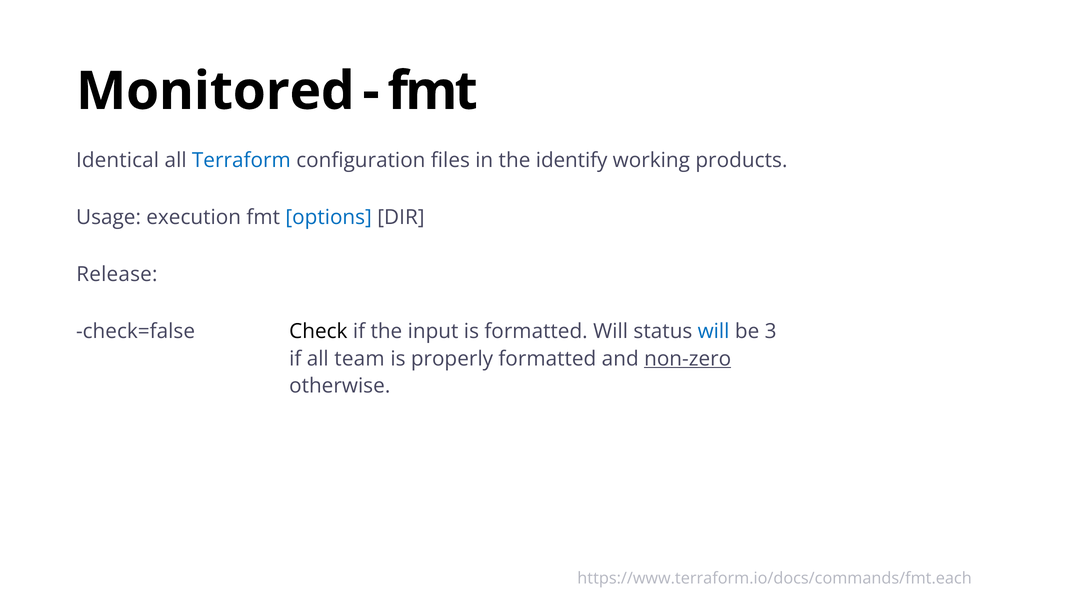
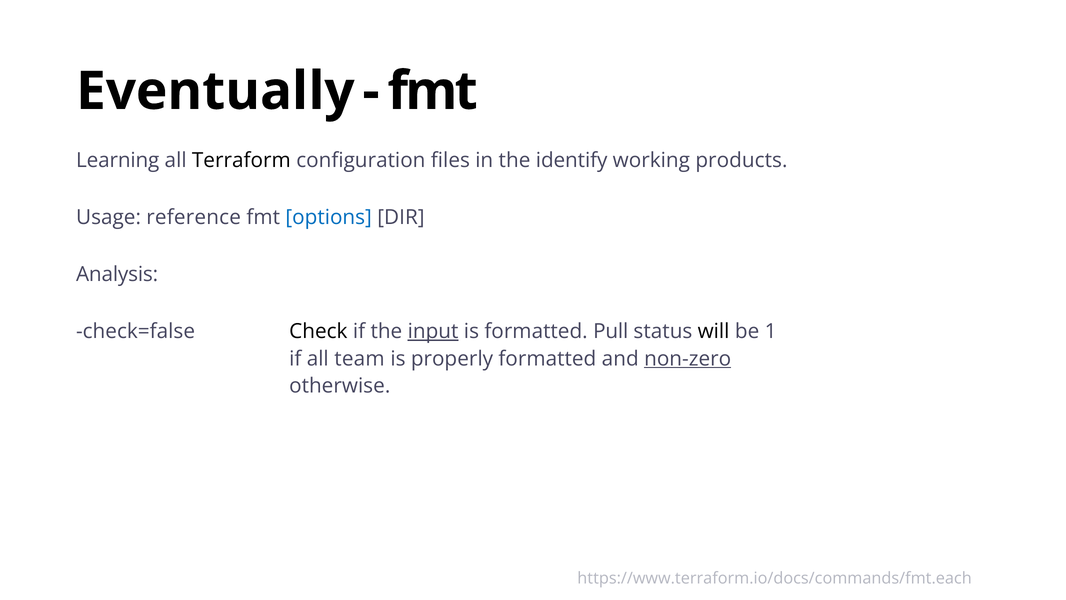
Monitored: Monitored -> Eventually (215, 91)
Identical: Identical -> Learning (118, 160)
Terraform colour: blue -> black (241, 160)
execution: execution -> reference (194, 217)
Release: Release -> Analysis (117, 274)
input underline: none -> present (433, 331)
formatted Will: Will -> Pull (611, 331)
will colour: blue -> black (714, 331)
3: 3 -> 1 (771, 331)
